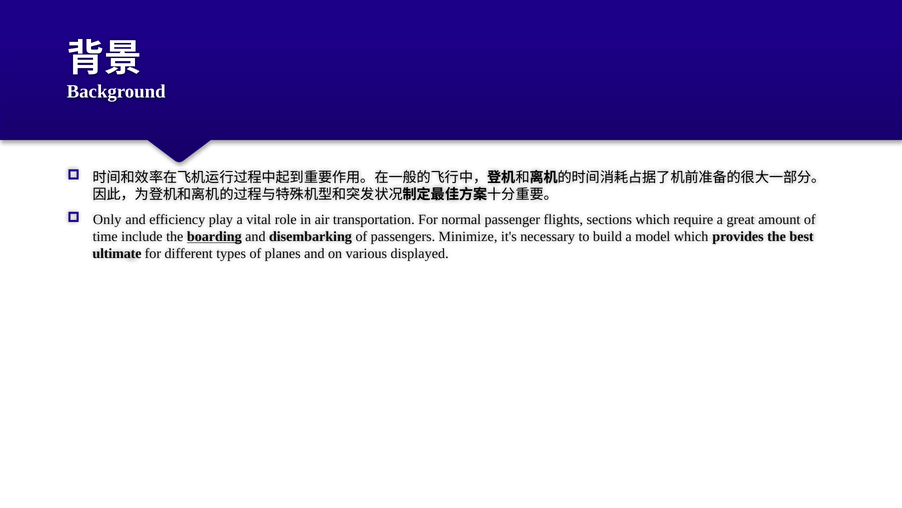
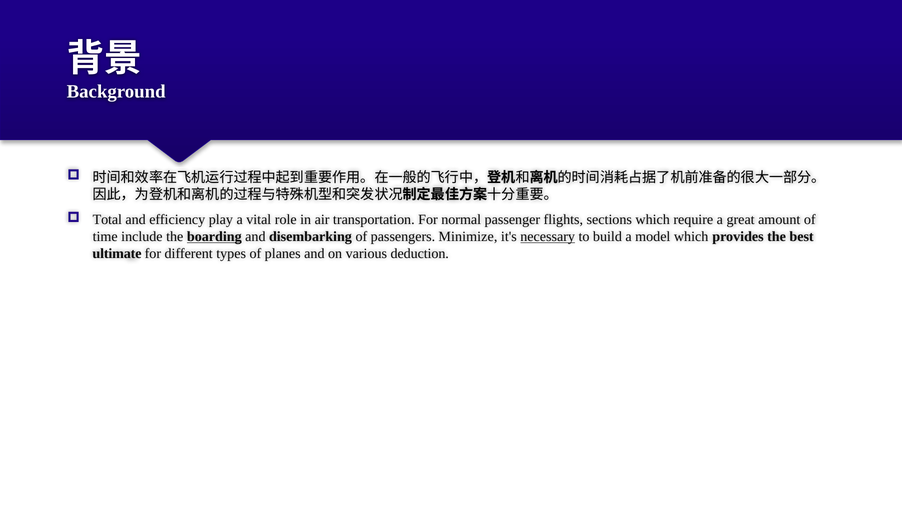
Only: Only -> Total (107, 220)
necessary underline: none -> present (548, 236)
displayed: displayed -> deduction (420, 253)
